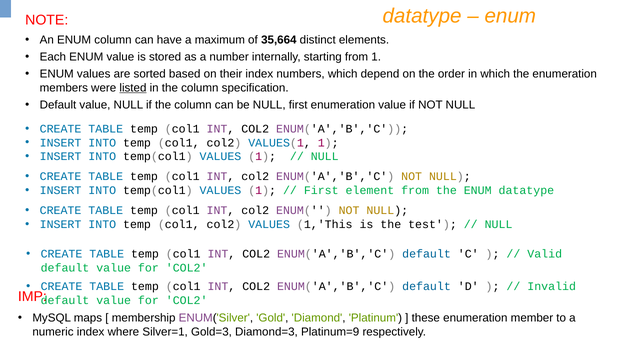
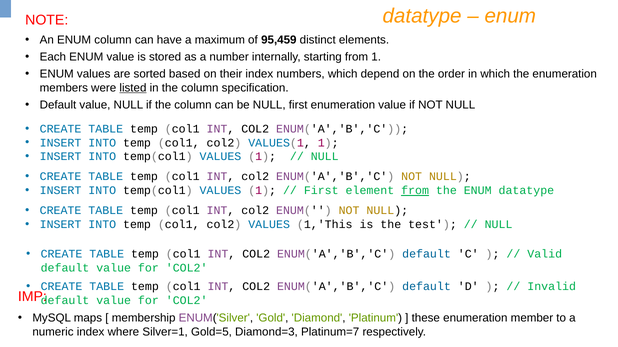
35,664: 35,664 -> 95,459 (279, 40)
from underline: none -> present (415, 191)
Gold=3: Gold=3 -> Gold=5 (211, 333)
Platinum=9: Platinum=9 -> Platinum=7 (330, 333)
